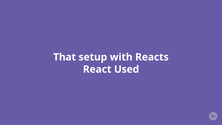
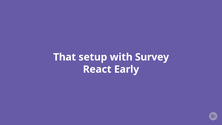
Reacts: Reacts -> Survey (152, 57)
Used: Used -> Early (127, 69)
